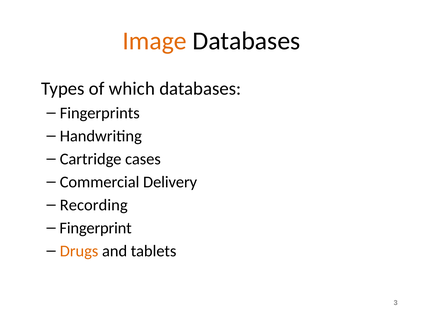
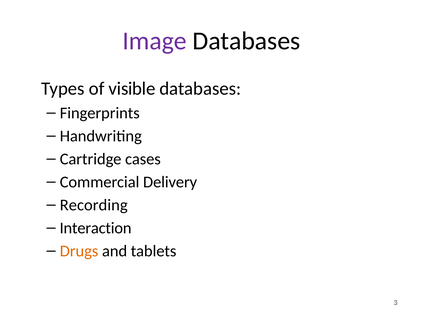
Image colour: orange -> purple (155, 41)
which: which -> visible (132, 89)
Fingerprint: Fingerprint -> Interaction (96, 228)
